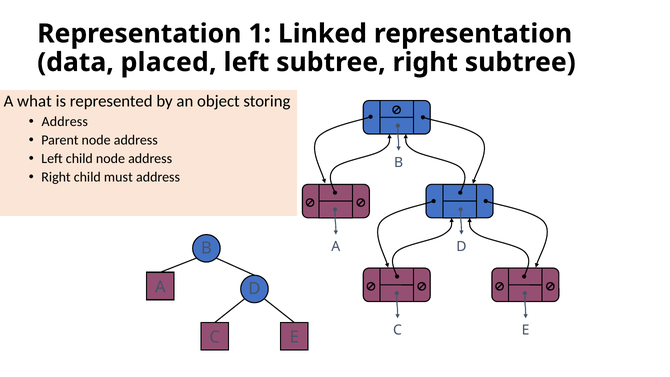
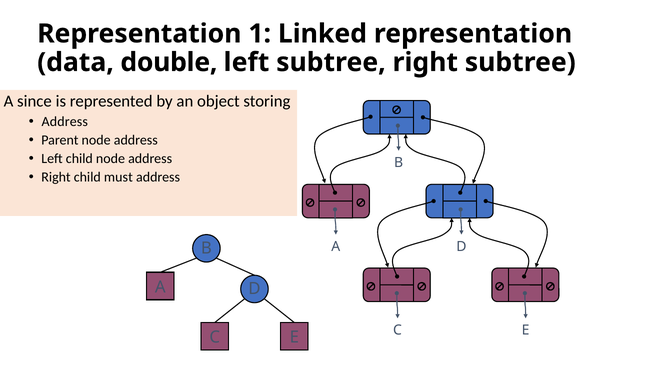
placed: placed -> double (169, 62)
what: what -> since (34, 101)
